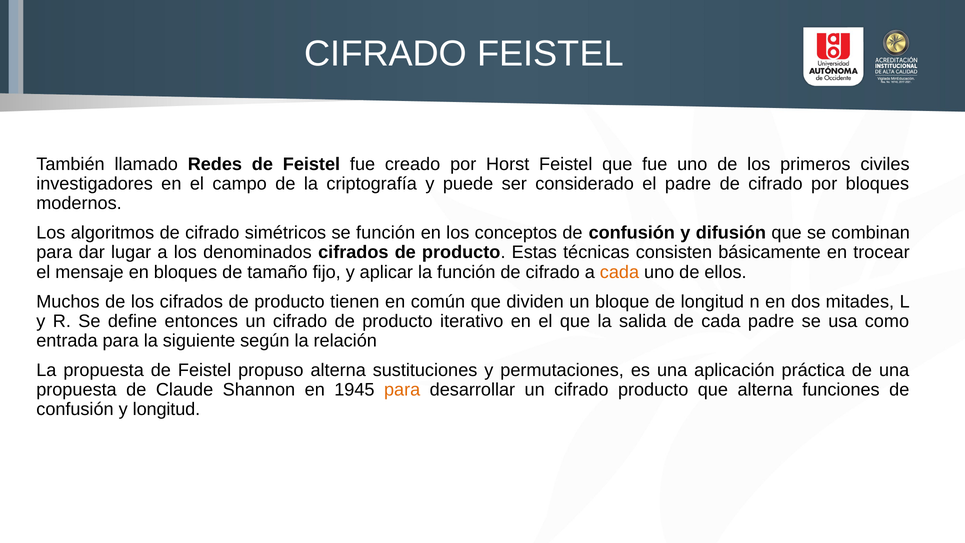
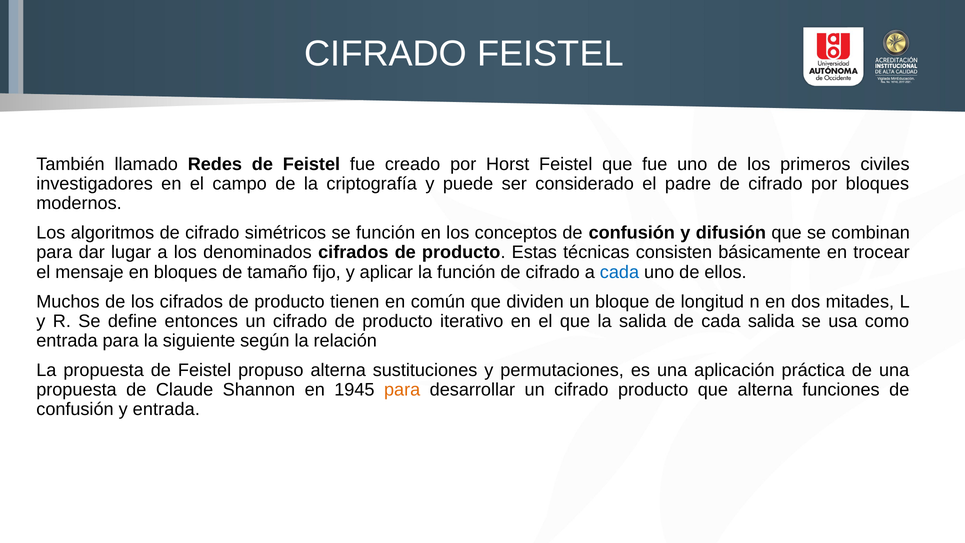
cada colour: orange -> blue (619, 272)
cada padre: padre -> salida (771, 321)
y longitud: longitud -> entrada (166, 409)
